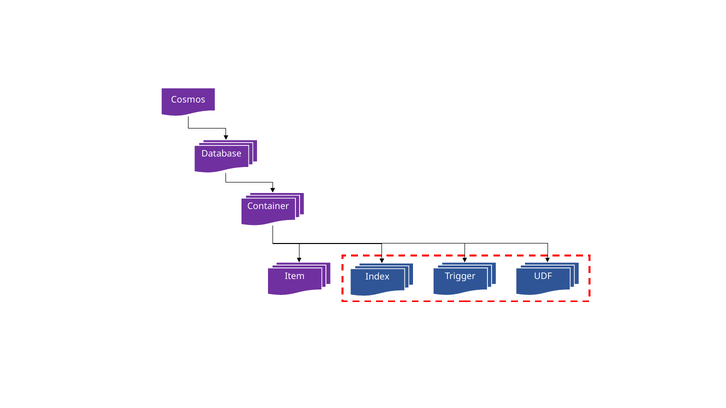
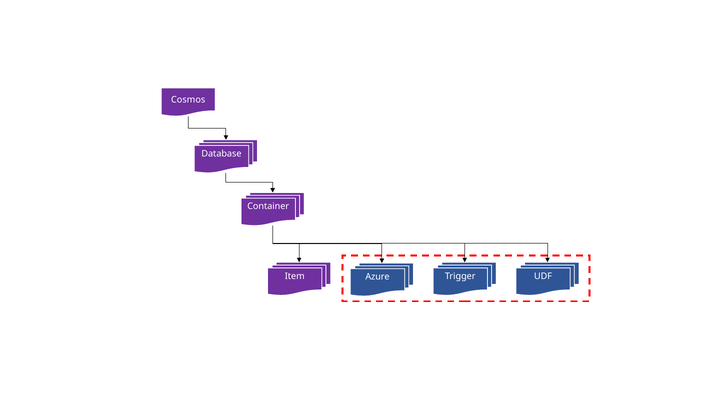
Index: Index -> Azure (377, 277)
